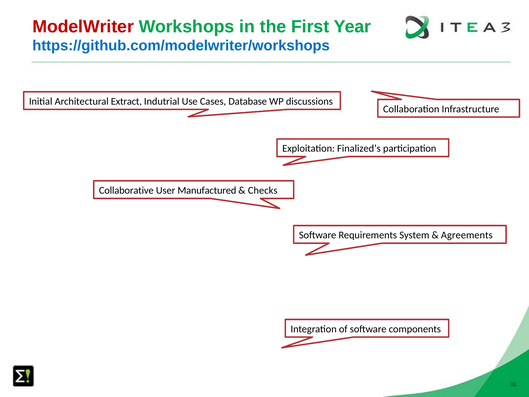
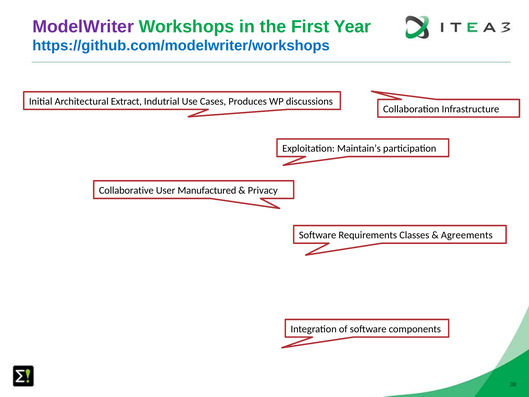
ModelWriter colour: red -> purple (83, 27)
Database: Database -> Produces (248, 101)
Finalized’s: Finalized’s -> Maintain’s (359, 148)
Checks: Checks -> Privacy (263, 190)
System: System -> Classes (414, 235)
